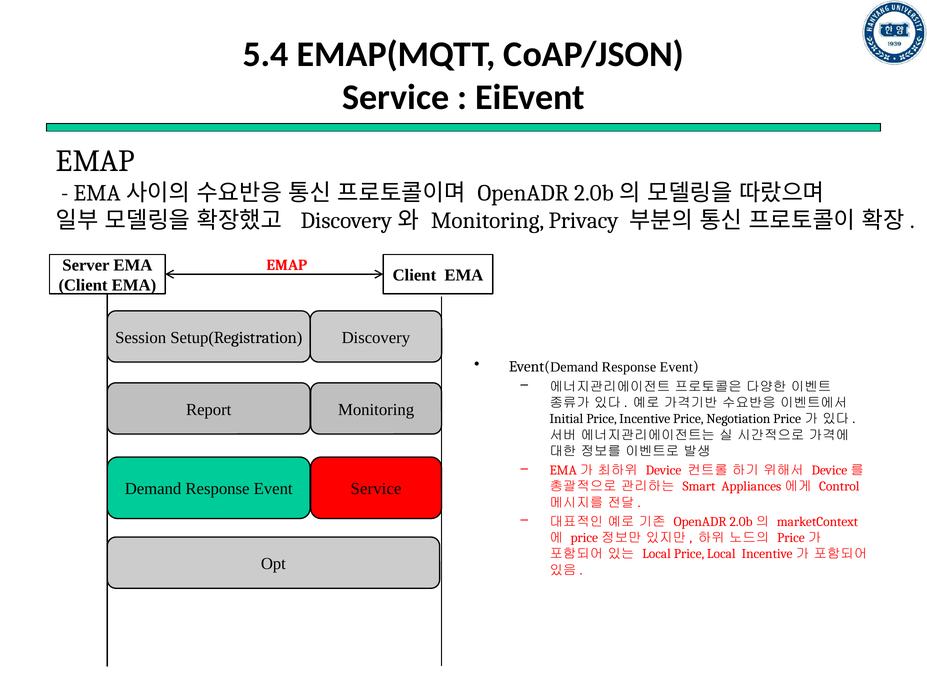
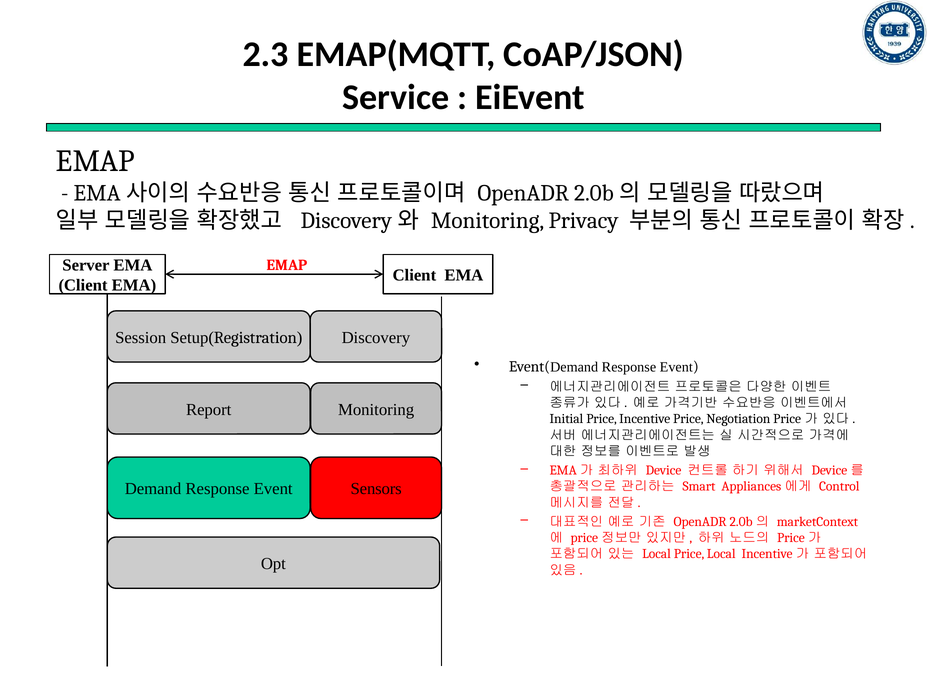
5.4: 5.4 -> 2.3 (266, 54)
Event Service: Service -> Sensors (376, 489)
